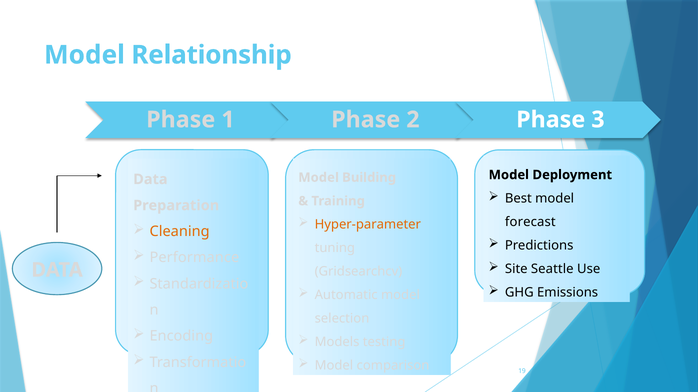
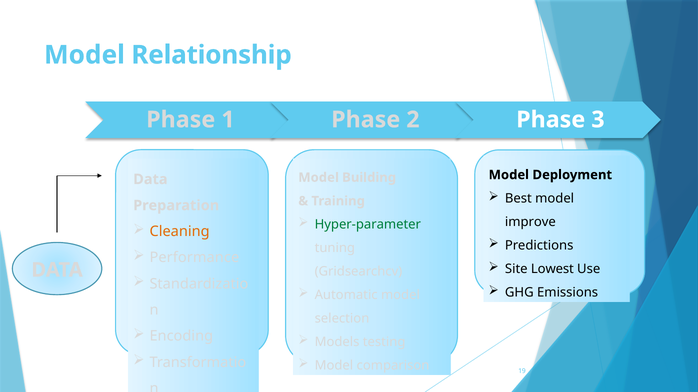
Hyper-parameter colour: orange -> green (368, 225)
forecast: forecast -> improve (530, 222)
Seattle: Seattle -> Lowest (552, 269)
